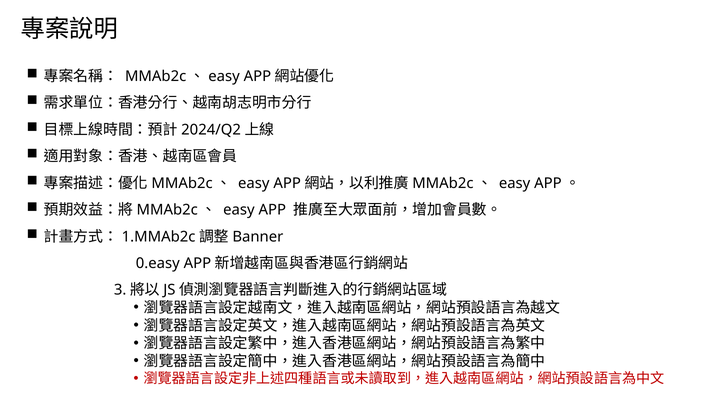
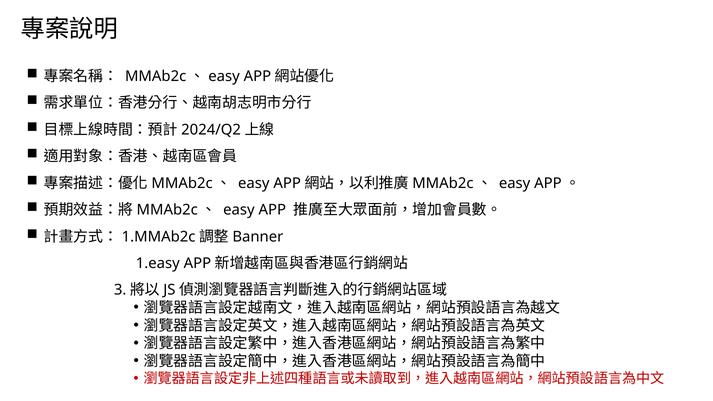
0.easy: 0.easy -> 1.easy (158, 263)
